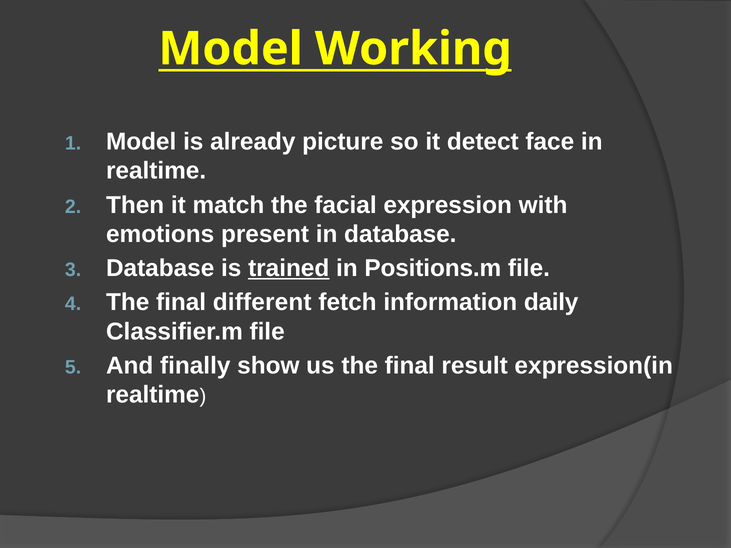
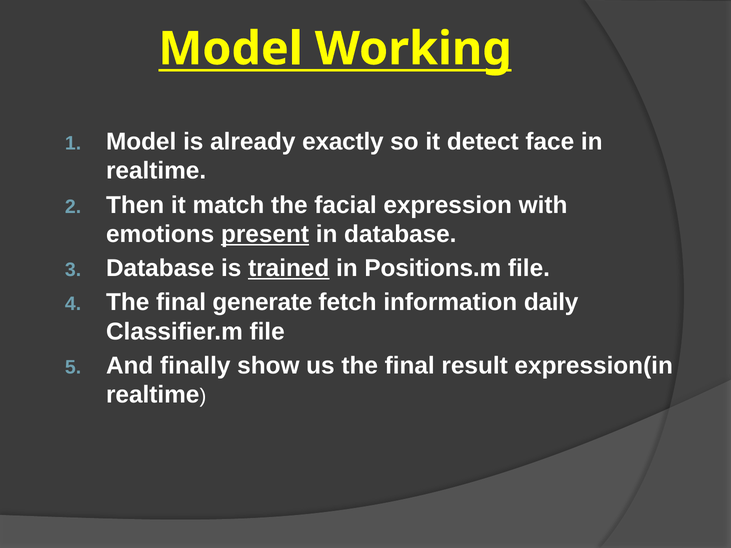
picture: picture -> exactly (343, 142)
present underline: none -> present (265, 234)
different: different -> generate (262, 303)
